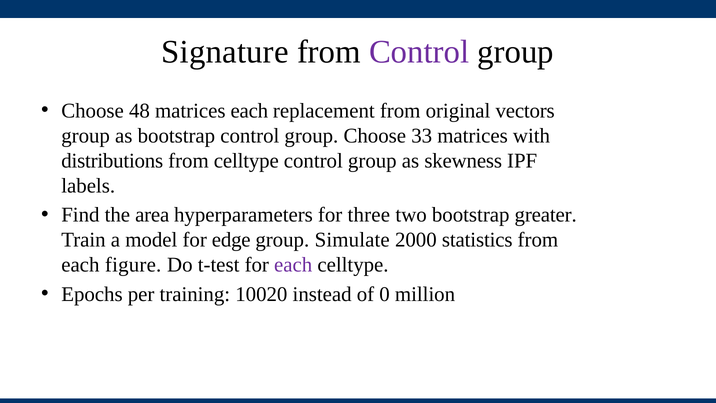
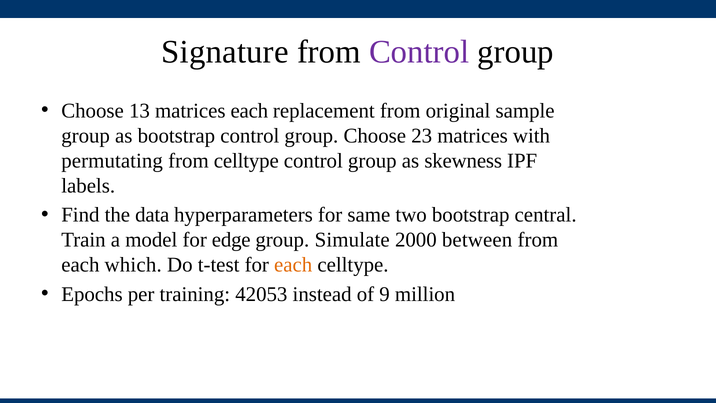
48: 48 -> 13 (139, 111)
vectors: vectors -> sample (525, 111)
33: 33 -> 23 (422, 136)
distributions: distributions -> permutating (112, 161)
area: area -> data (152, 215)
three: three -> same (369, 215)
greater: greater -> central (546, 215)
statistics: statistics -> between (477, 240)
figure: figure -> which (133, 265)
each colour: purple -> orange (293, 265)
10020: 10020 -> 42053 (261, 294)
0: 0 -> 9 (385, 294)
